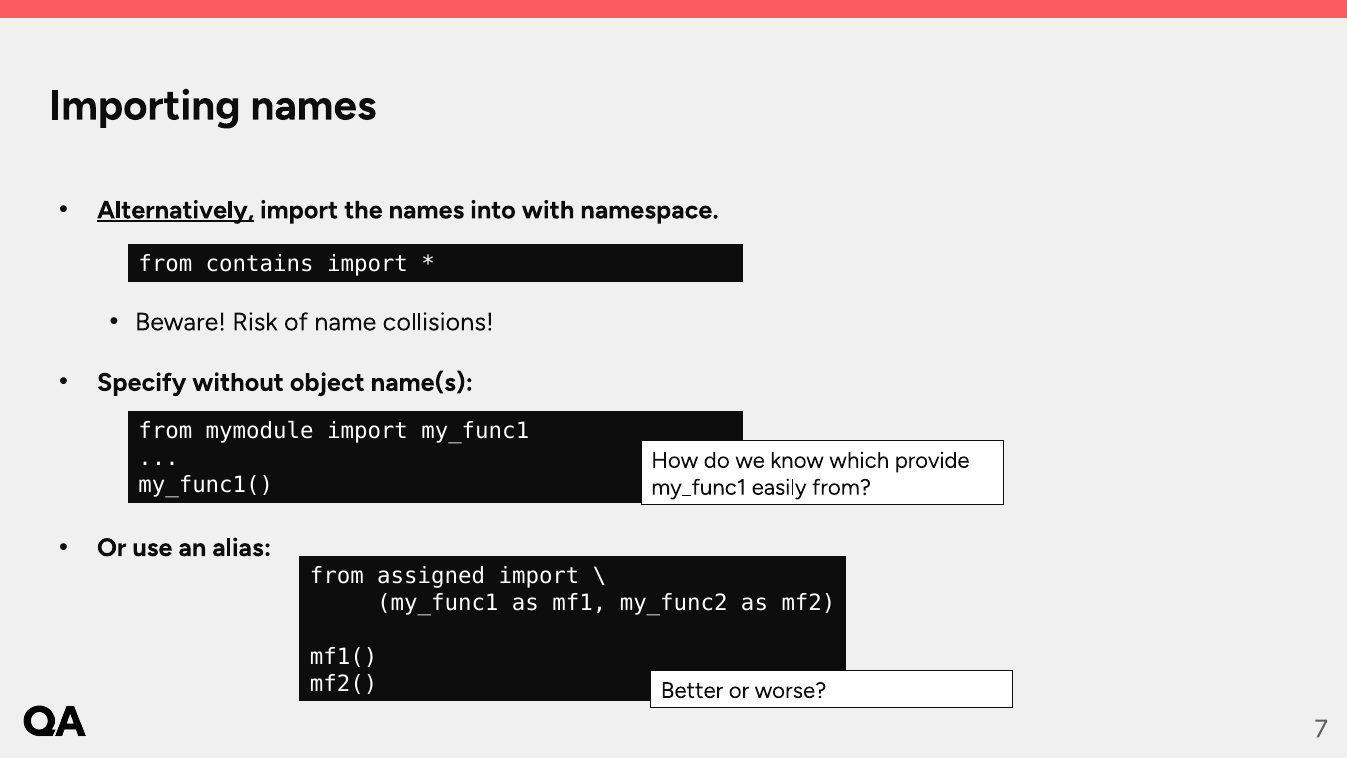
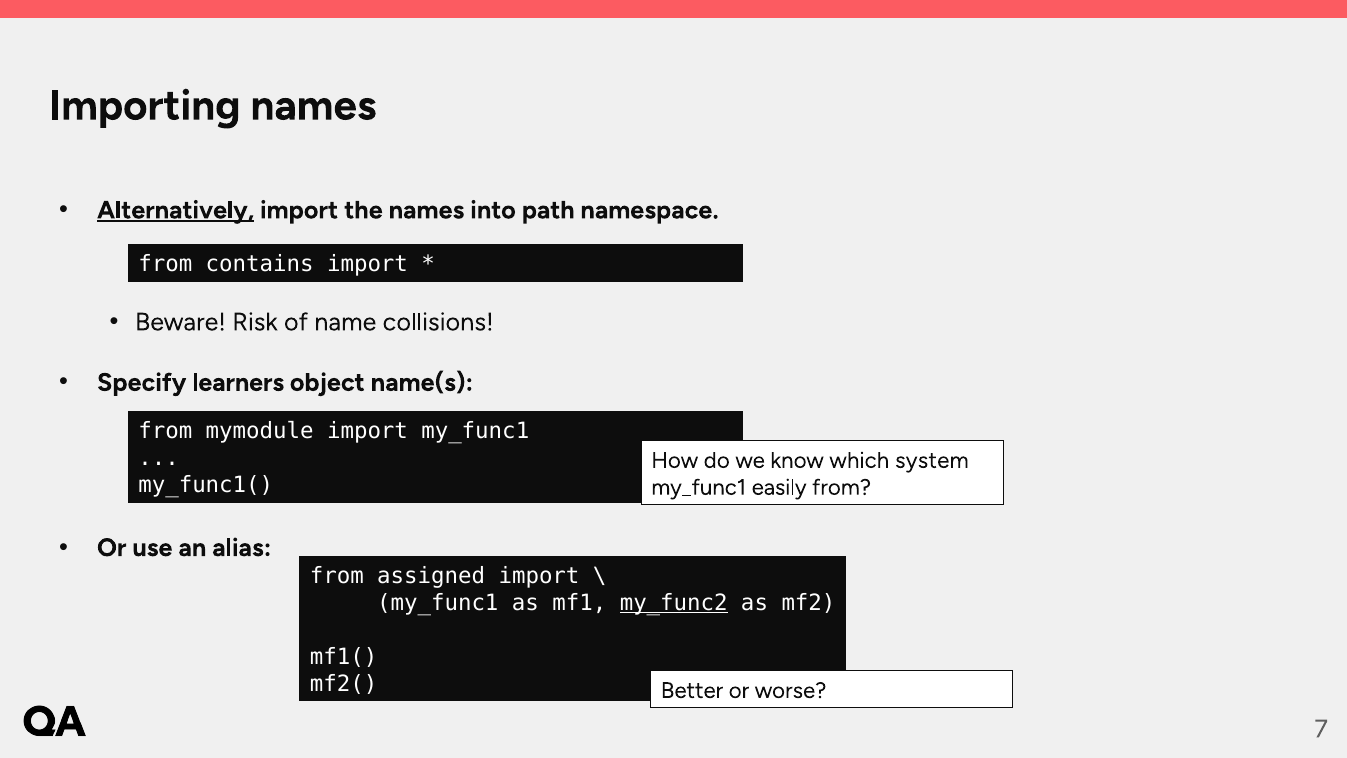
with: with -> path (548, 210)
without: without -> learners (238, 382)
provide: provide -> system (932, 460)
my_func2 underline: none -> present (674, 603)
